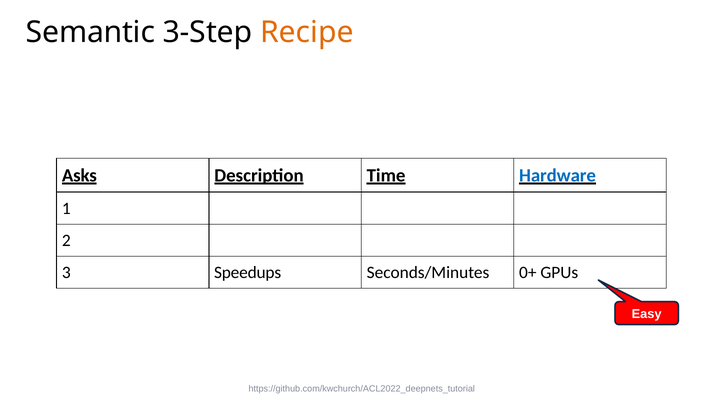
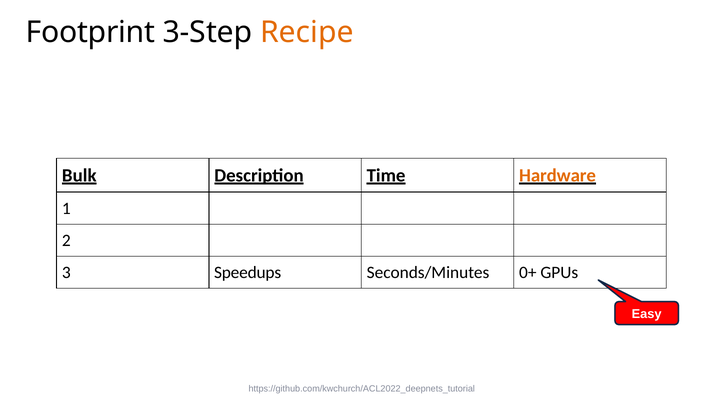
Semantic: Semantic -> Footprint (91, 32)
Asks: Asks -> Bulk (79, 175)
Hardware colour: blue -> orange (558, 175)
